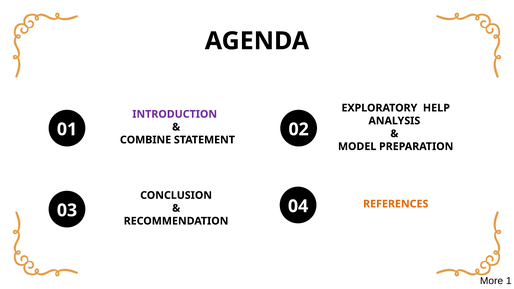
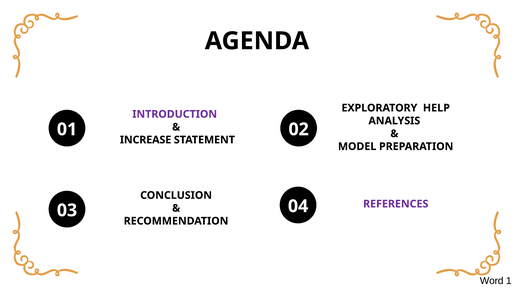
COMBINE: COMBINE -> INCREASE (146, 140)
REFERENCES colour: orange -> purple (396, 204)
More: More -> Word (492, 281)
